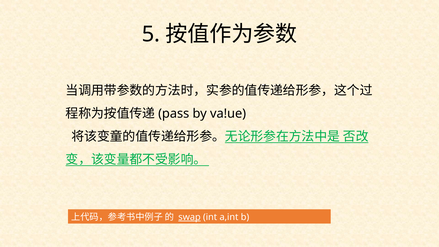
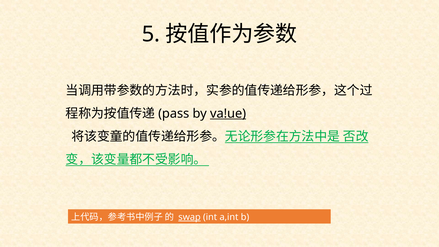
va!ue underline: none -> present (228, 114)
